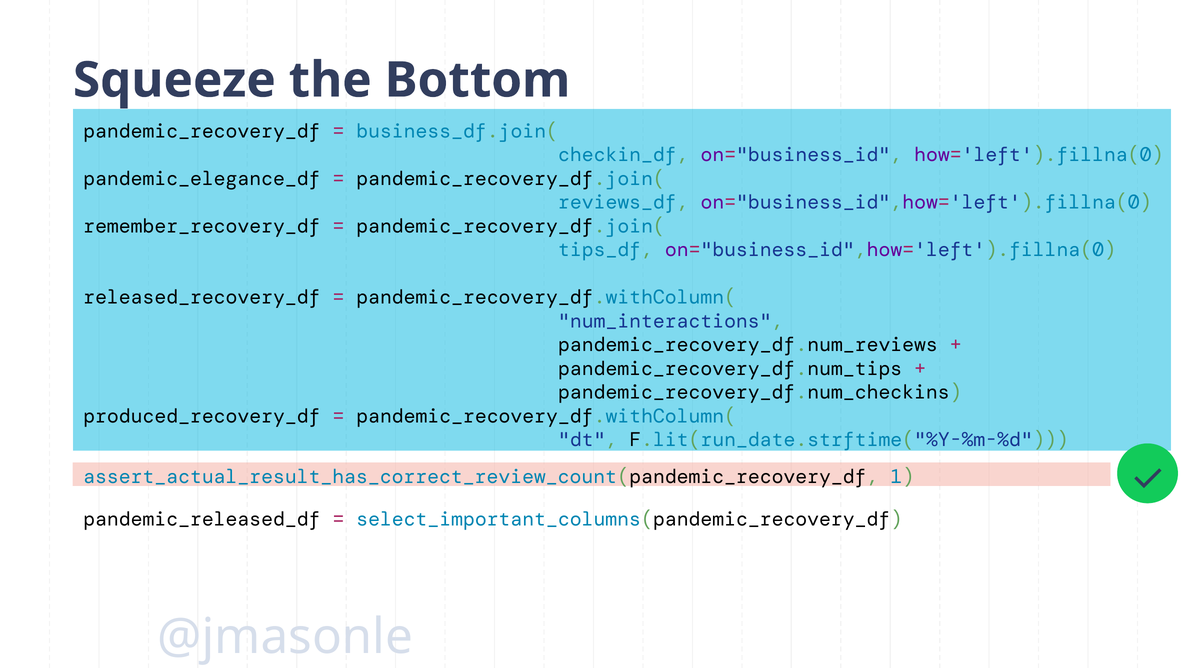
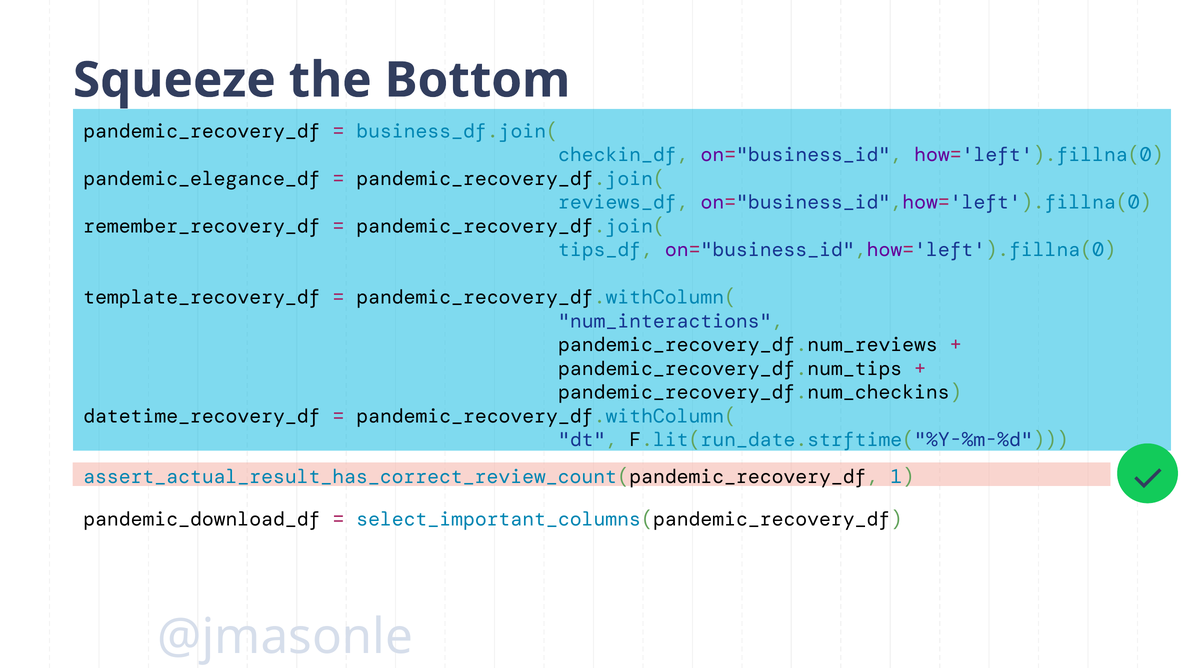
released_recovery_df: released_recovery_df -> template_recovery_df (202, 297)
produced_recovery_df: produced_recovery_df -> datetime_recovery_df (202, 416)
pandemic_released_df: pandemic_released_df -> pandemic_download_df (202, 519)
